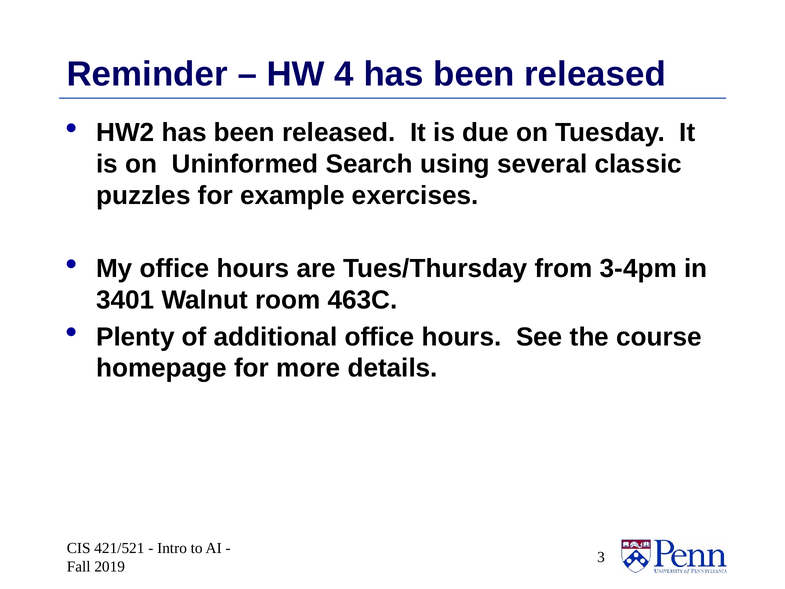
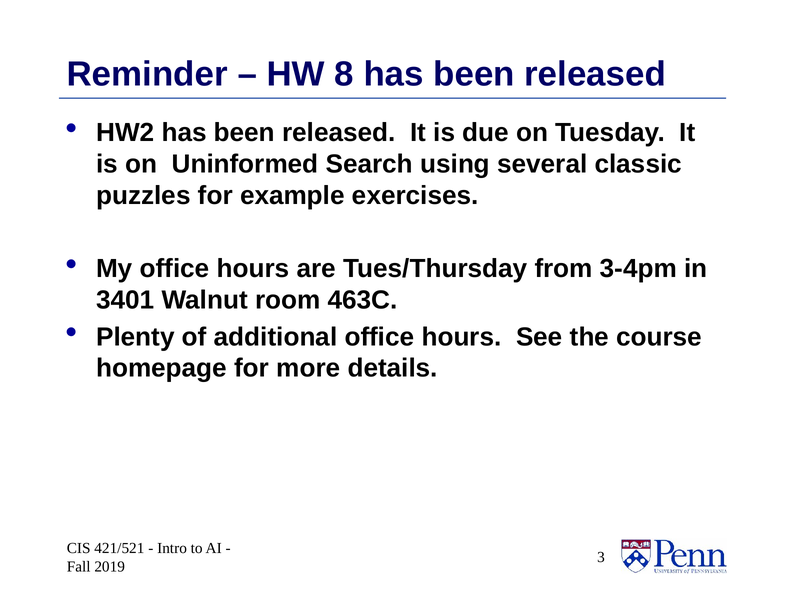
4: 4 -> 8 (344, 74)
